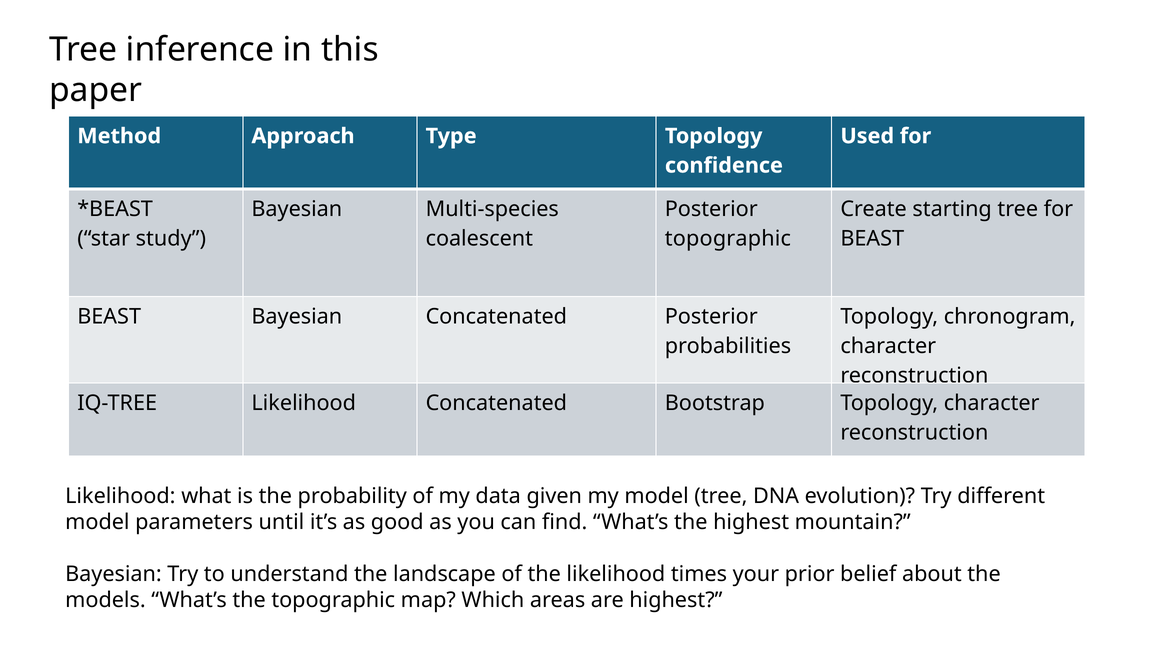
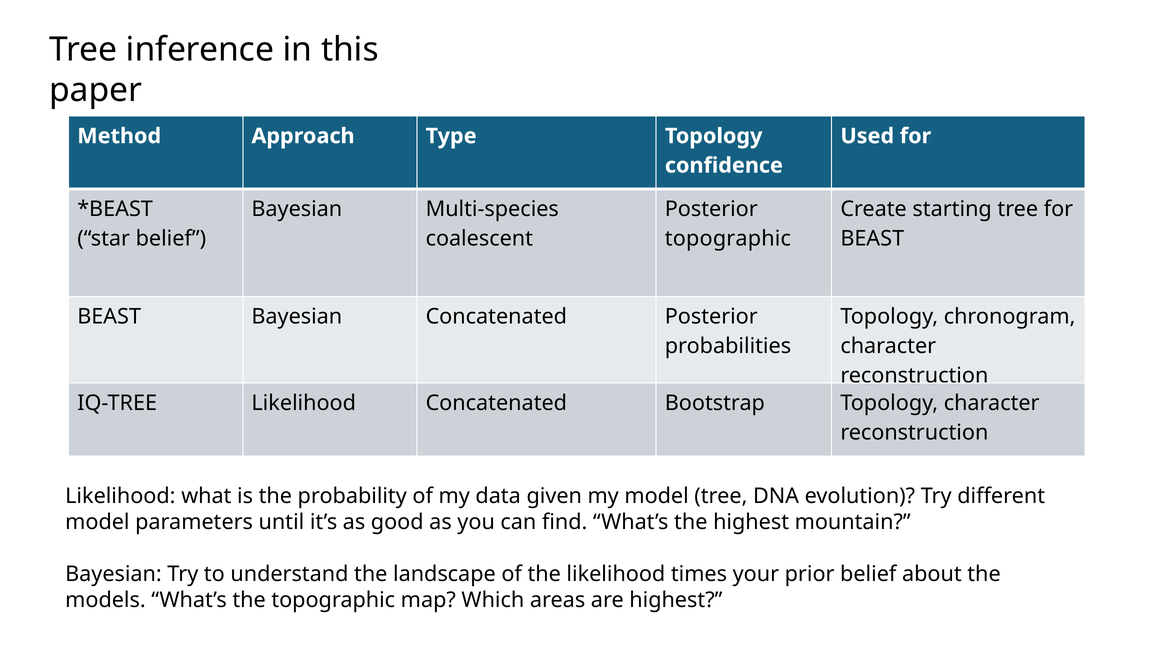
star study: study -> belief (171, 239)
